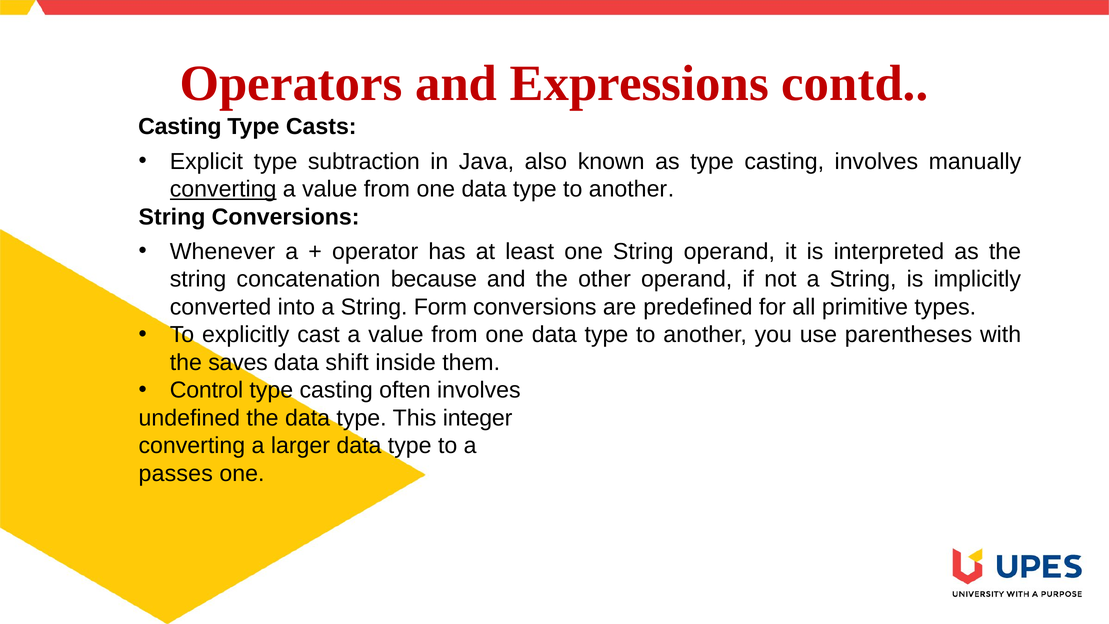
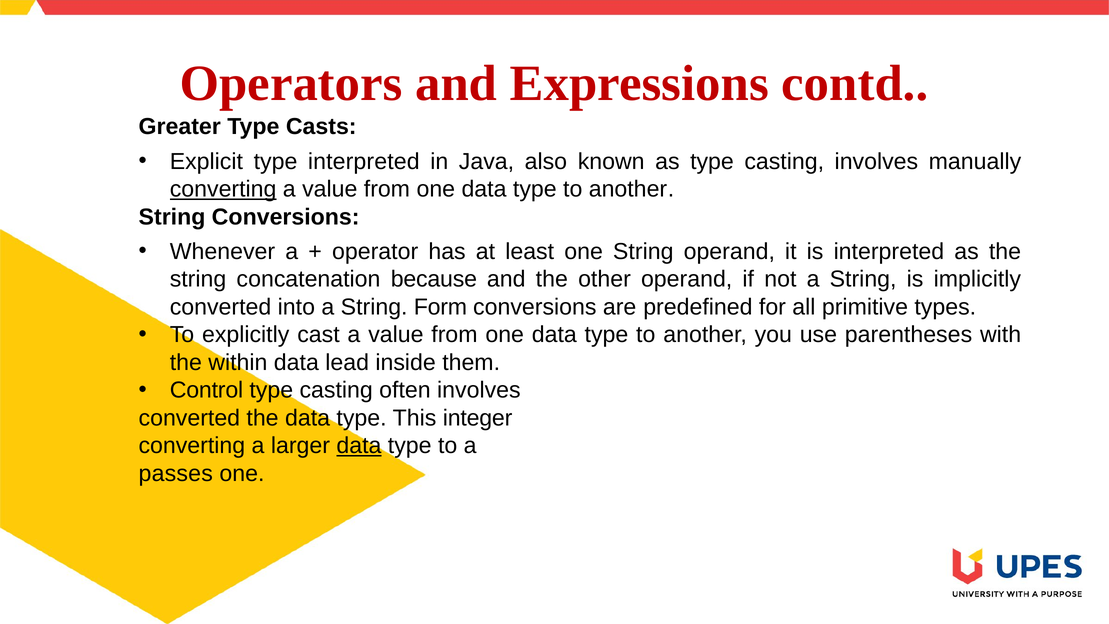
Casting: Casting -> Greater (180, 127)
type subtraction: subtraction -> interpreted (364, 161)
saves: saves -> within (238, 362)
shift: shift -> lead (347, 362)
undefined: undefined -> converted (189, 418)
data underline: none -> present (359, 446)
